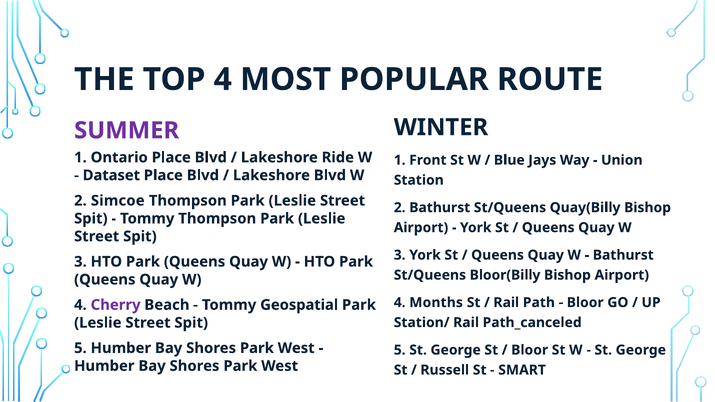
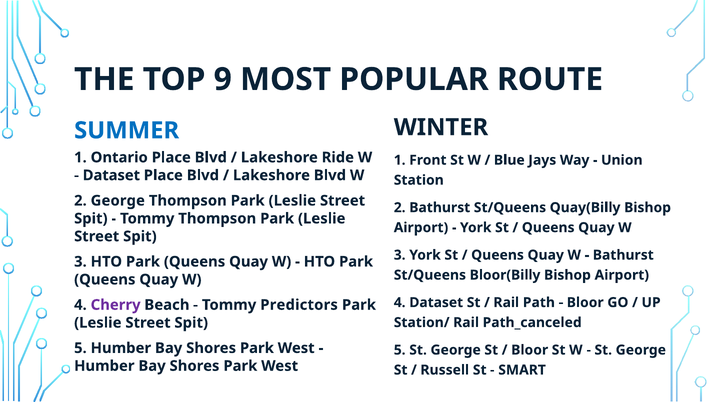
TOP 4: 4 -> 9 (223, 79)
SUMMER colour: purple -> blue (127, 131)
2 Simcoe: Simcoe -> George (118, 201)
4 Months: Months -> Dataset (436, 303)
Geospatial: Geospatial -> Predictors (299, 305)
